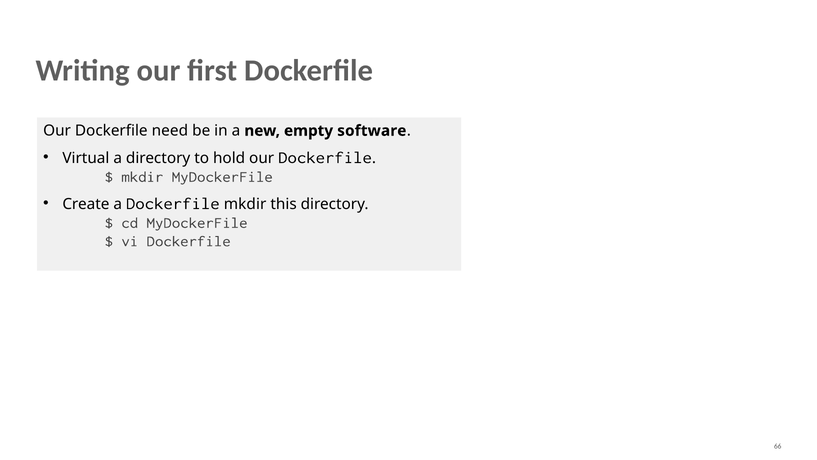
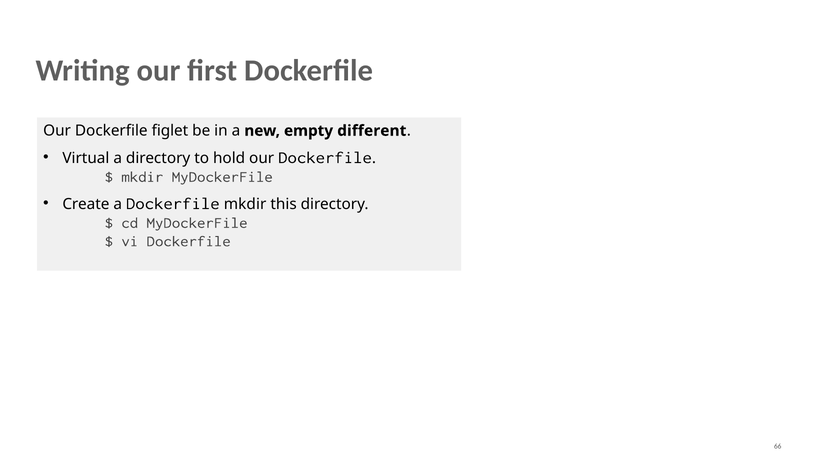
need: need -> figlet (170, 131)
software: software -> different (372, 131)
